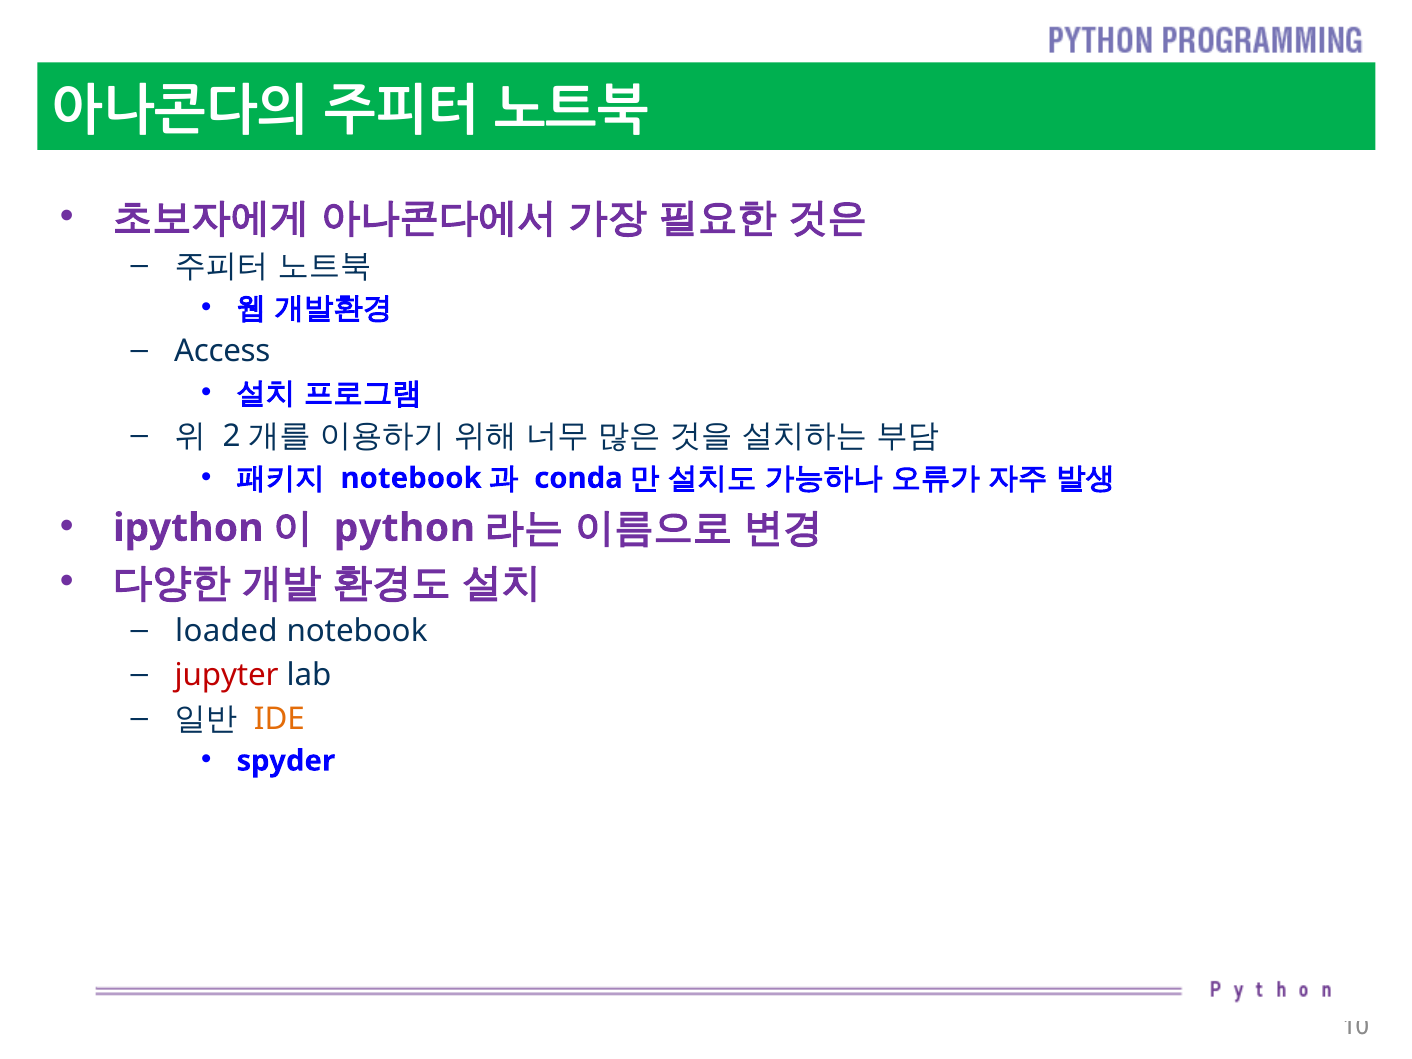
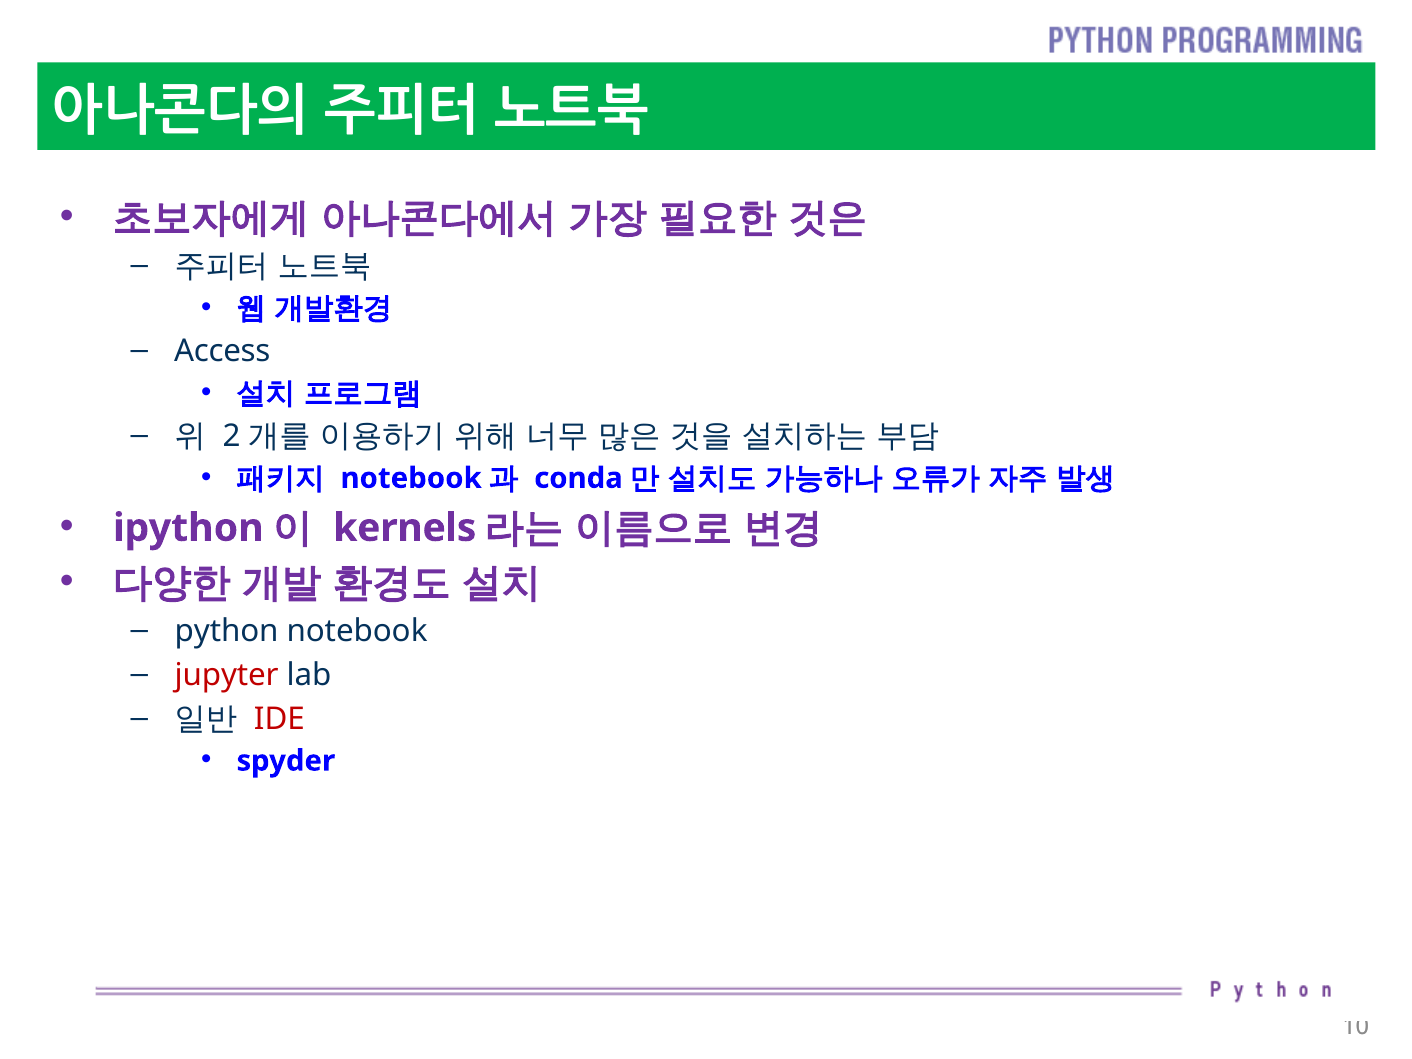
python: python -> kernels (405, 528)
loaded: loaded -> python (227, 631)
IDE colour: orange -> red (279, 719)
